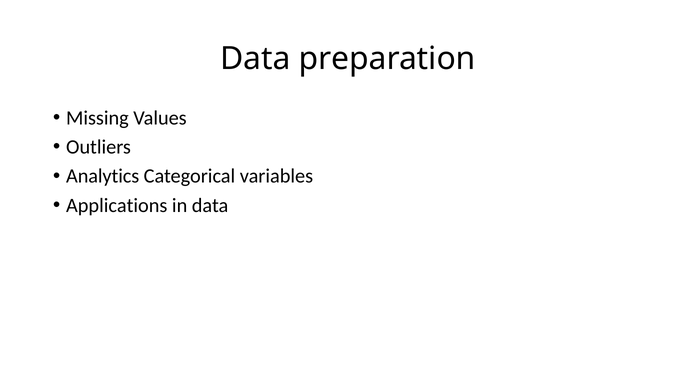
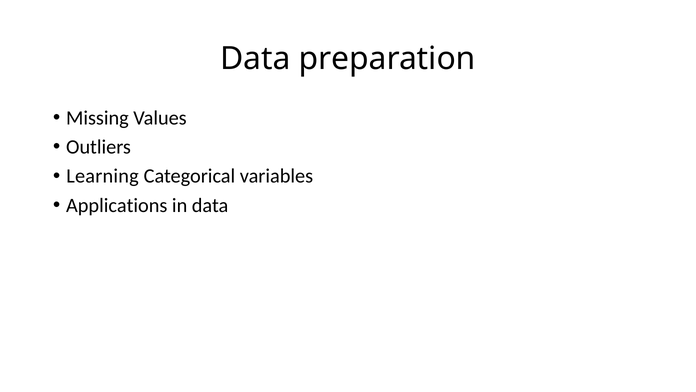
Analytics: Analytics -> Learning (103, 176)
